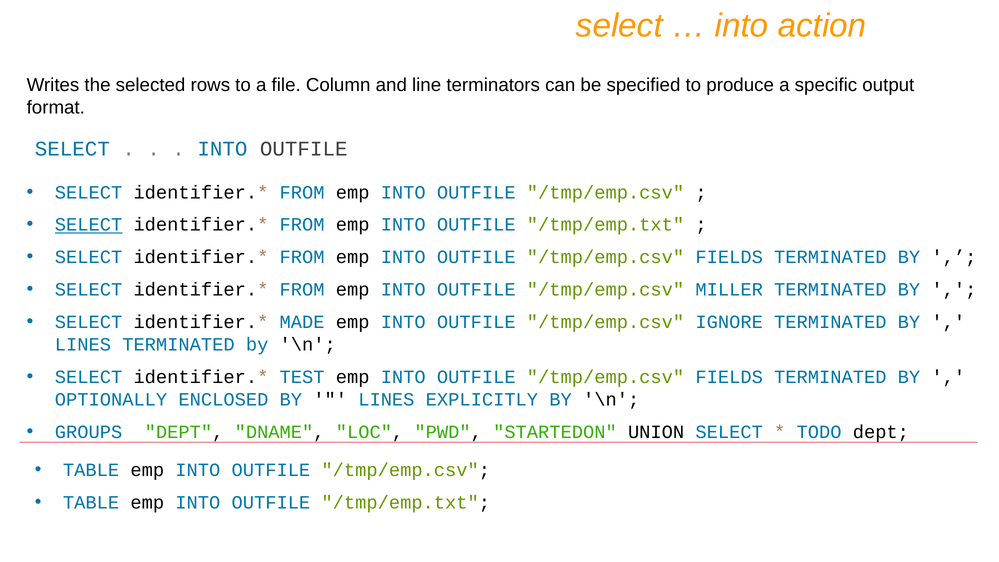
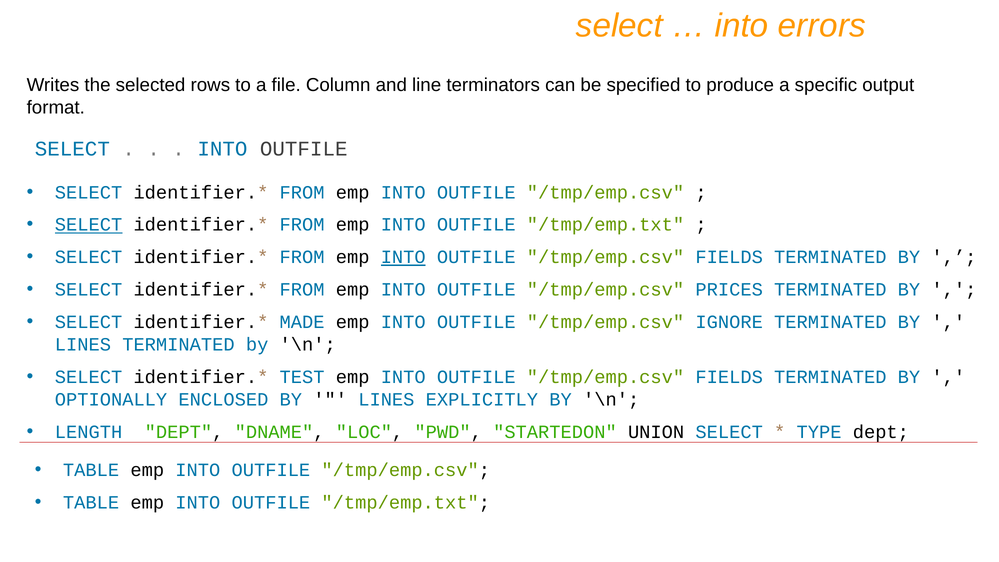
action: action -> errors (822, 26)
INTO underline: none -> present (403, 257)
MILLER: MILLER -> PRICES (729, 290)
GROUPS: GROUPS -> LENGTH (89, 432)
TODO: TODO -> TYPE (819, 432)
